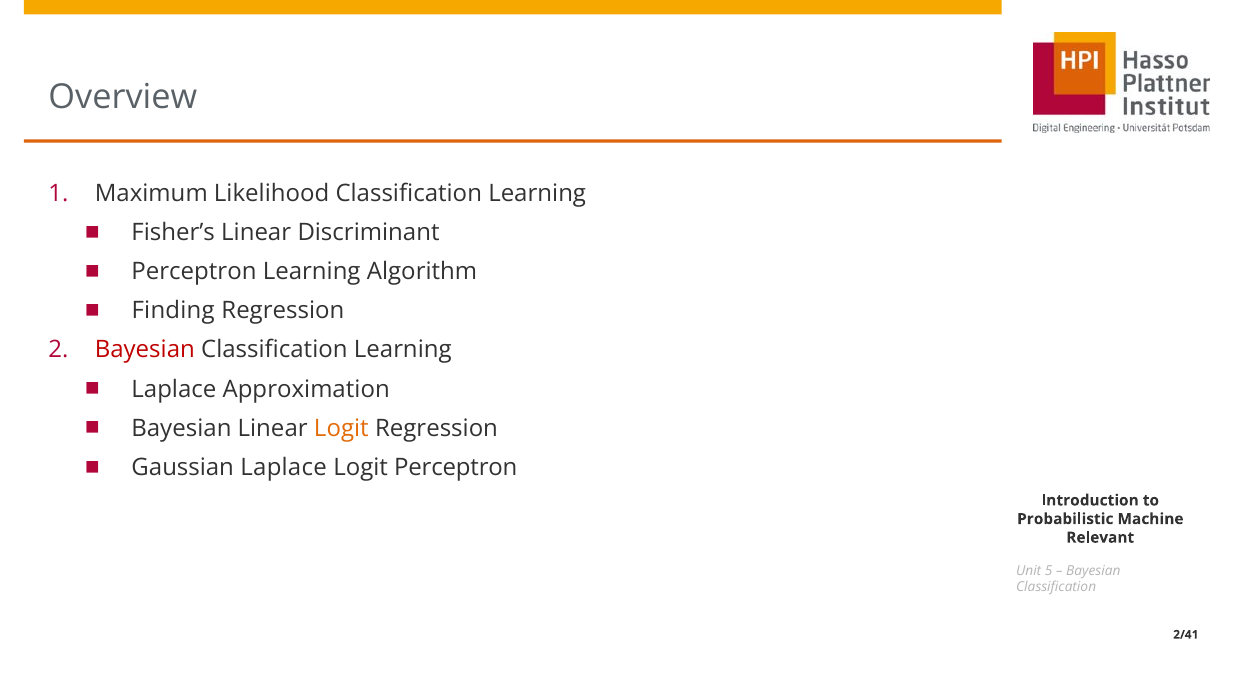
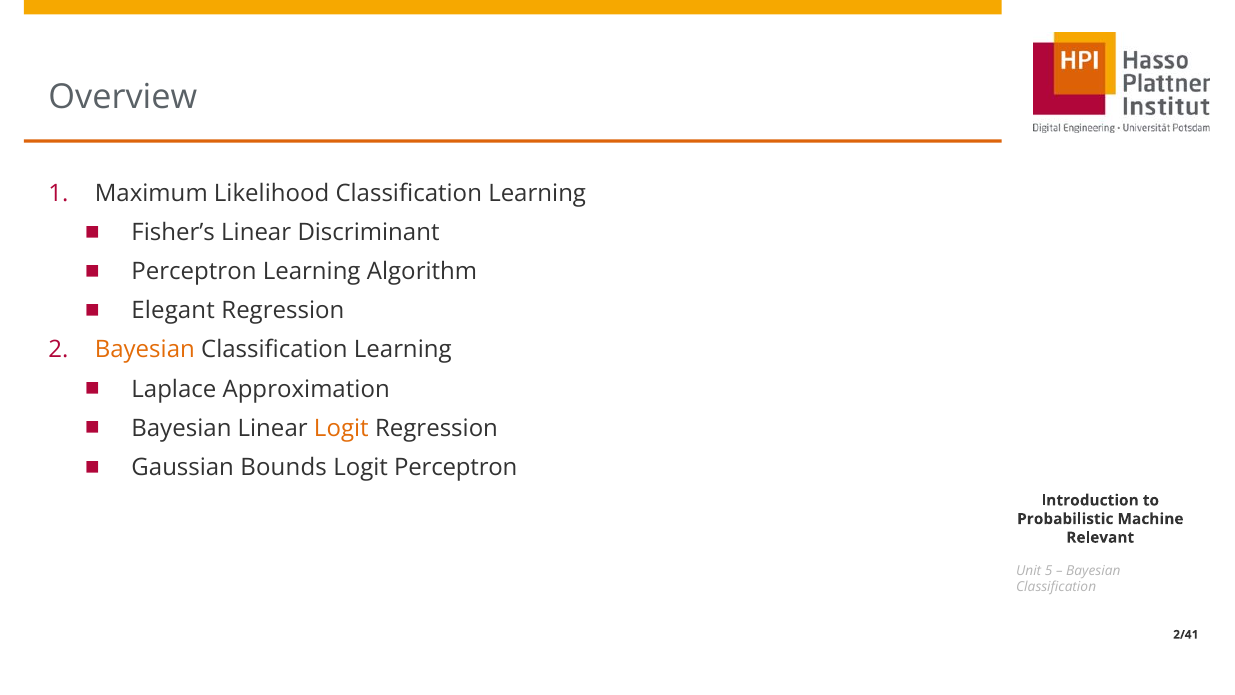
Finding: Finding -> Elegant (173, 311)
Bayesian colour: red -> orange (145, 350)
Gaussian Laplace: Laplace -> Bounds (284, 467)
